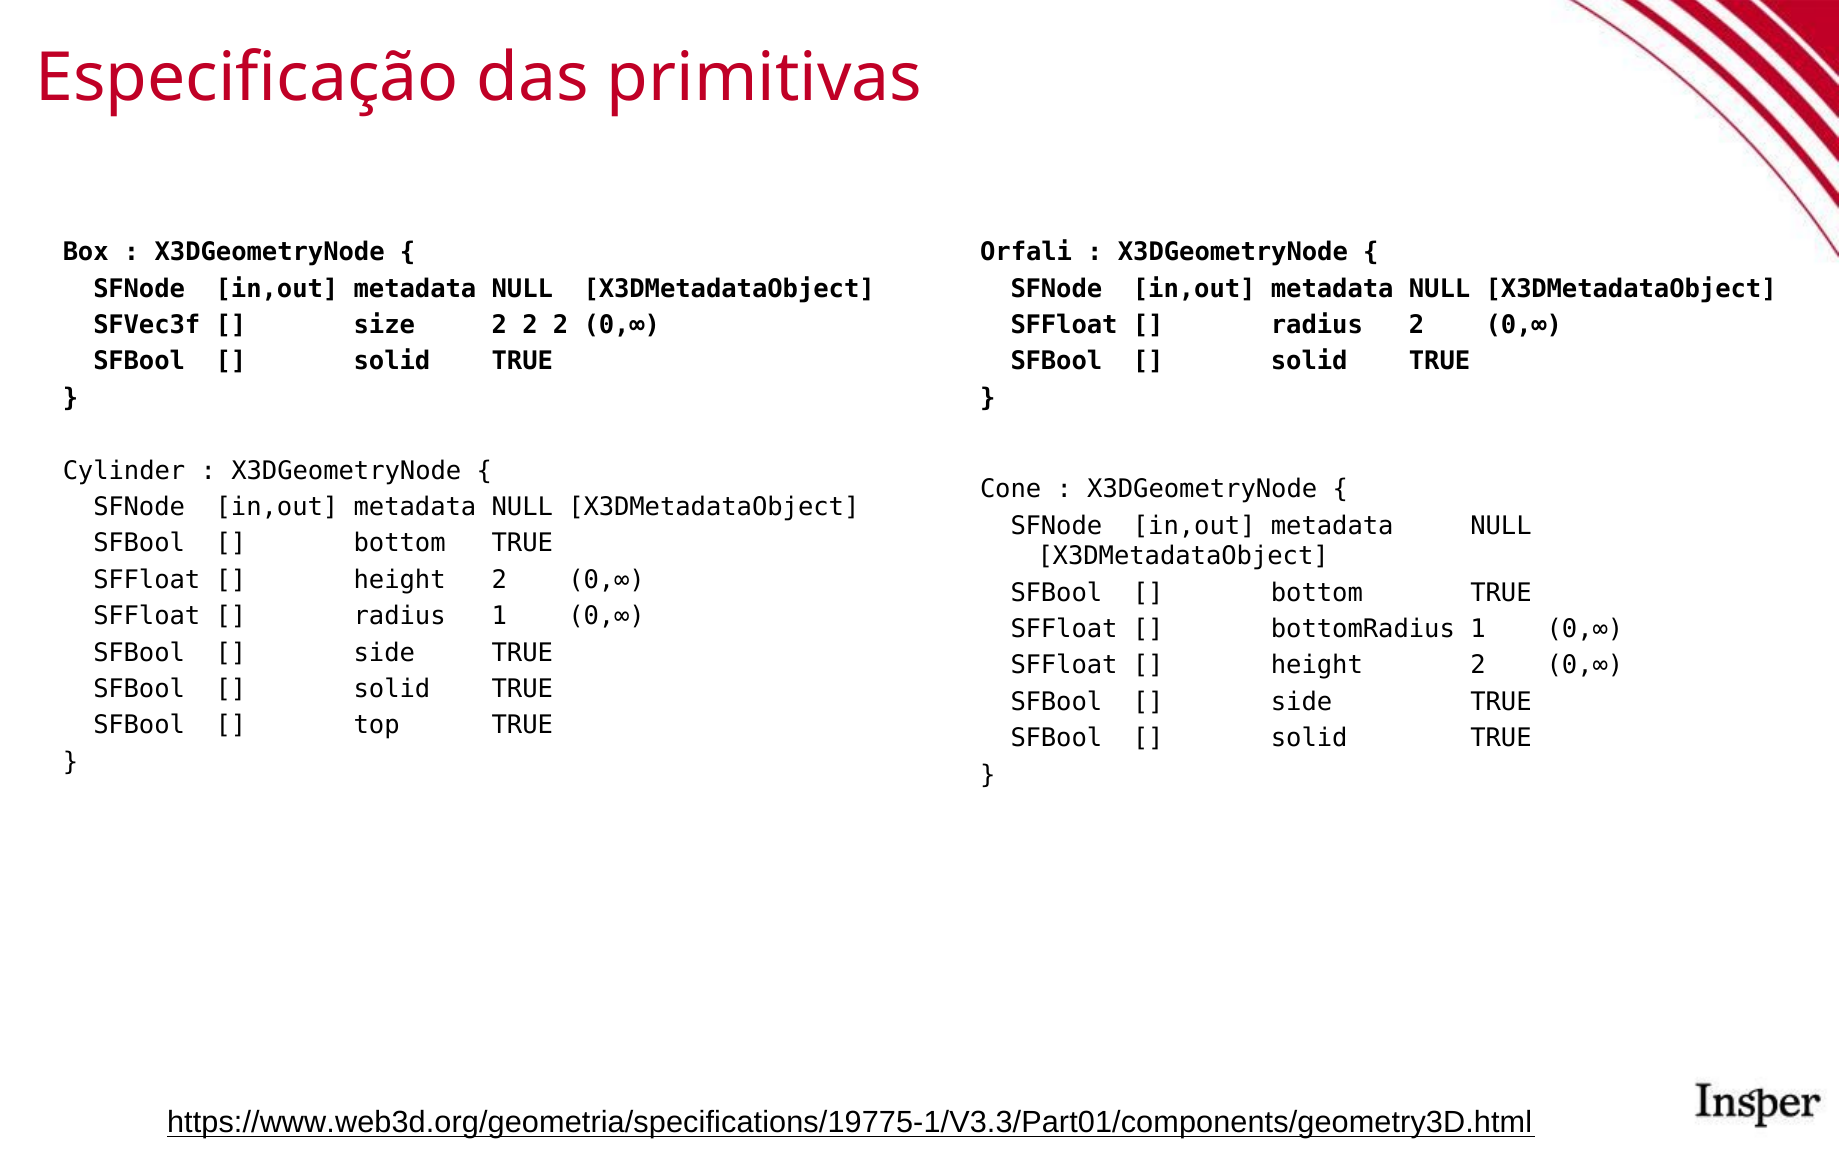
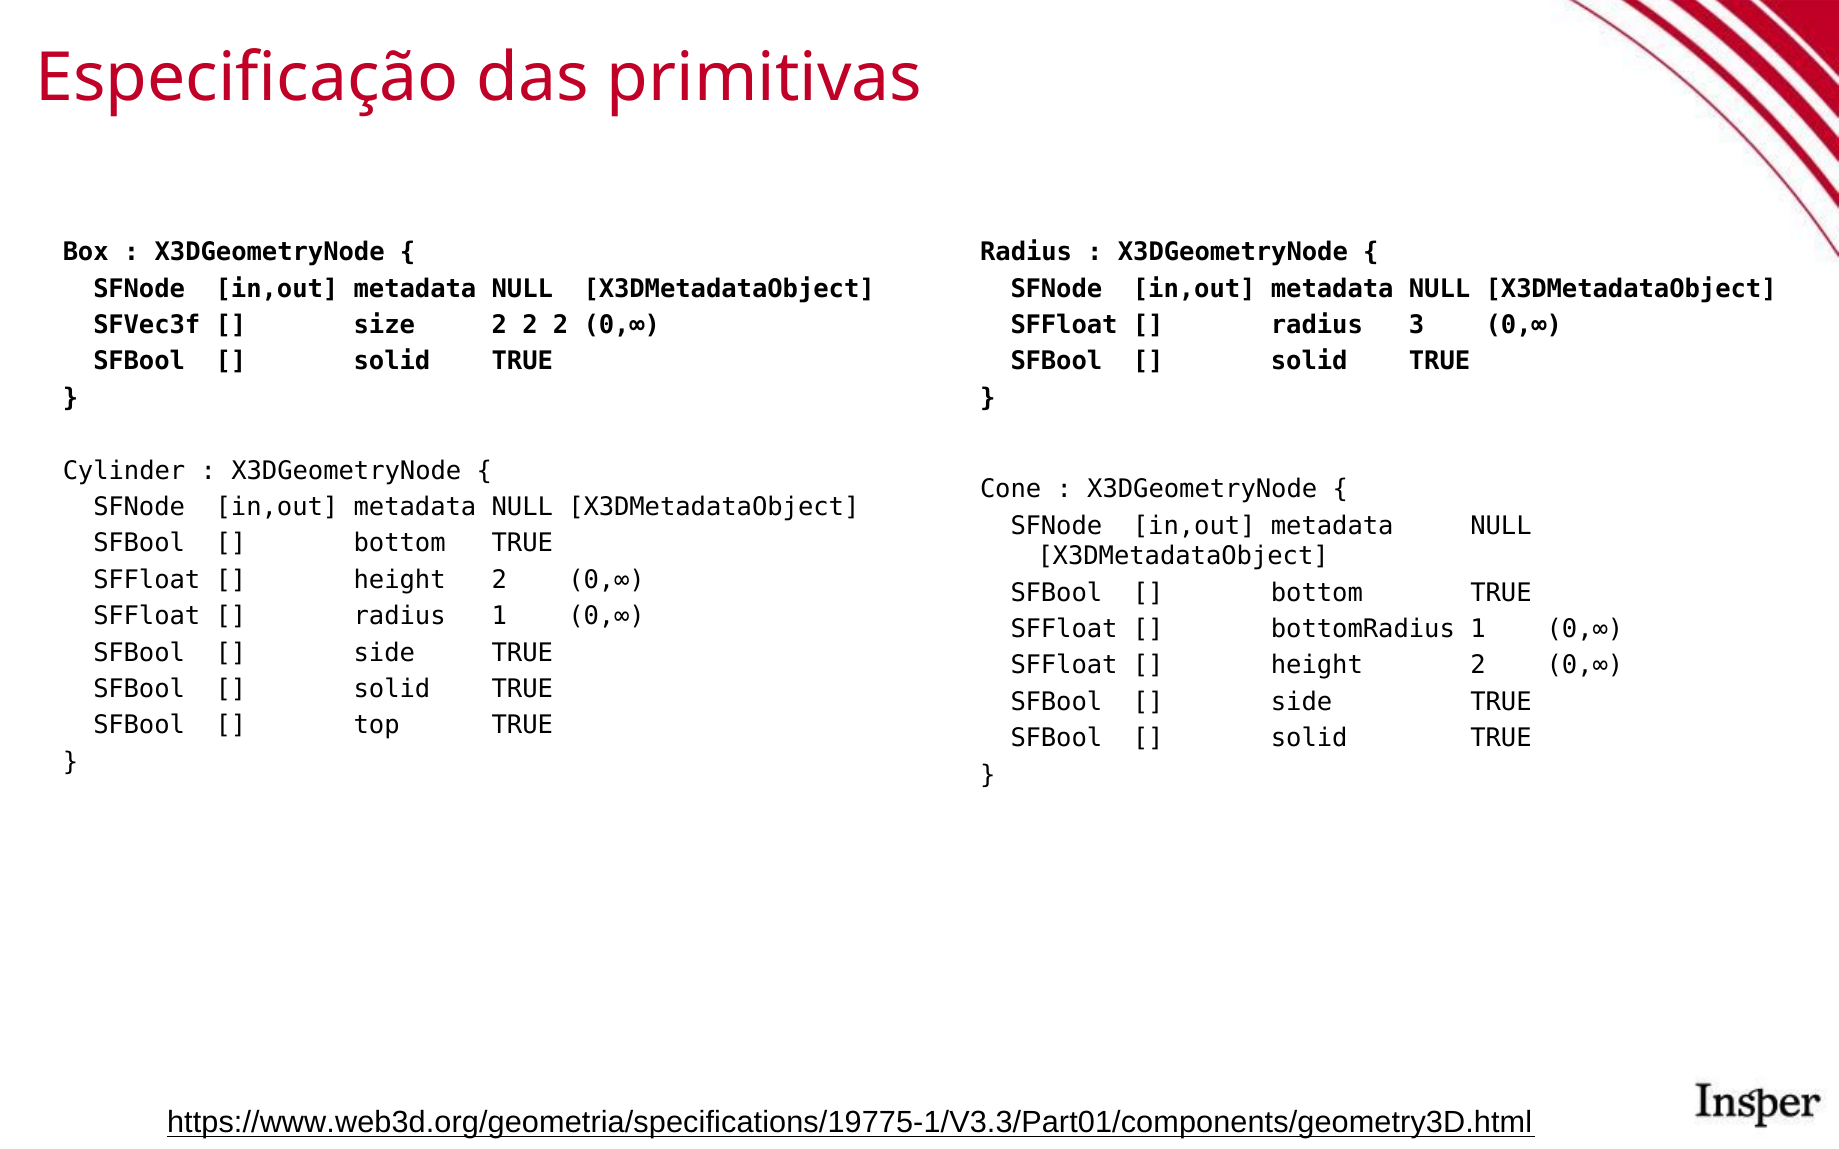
Orfali: Orfali -> Radius (1026, 252)
radius 2: 2 -> 3 (1417, 325)
